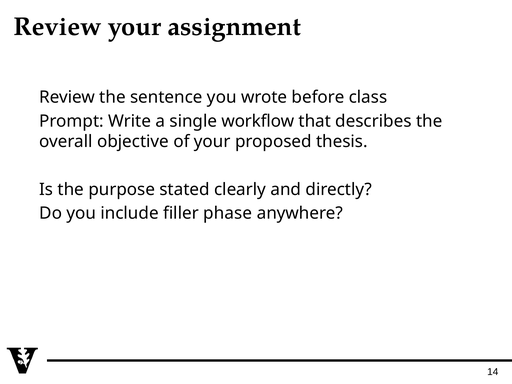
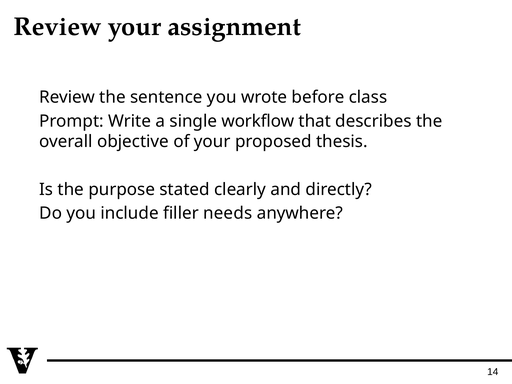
phase: phase -> needs (228, 213)
